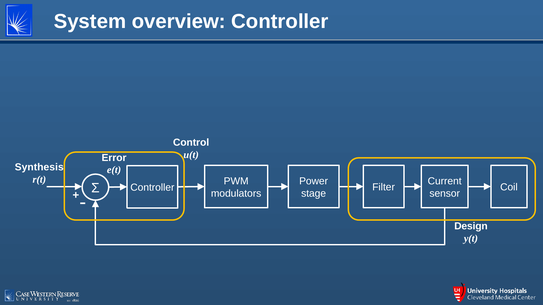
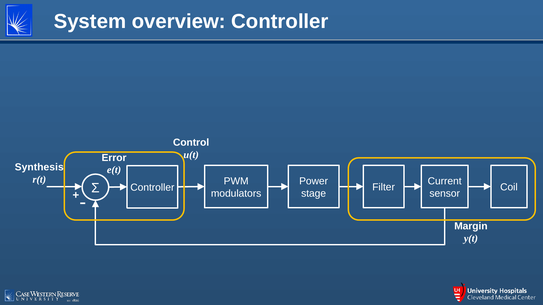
Design: Design -> Margin (471, 227)
